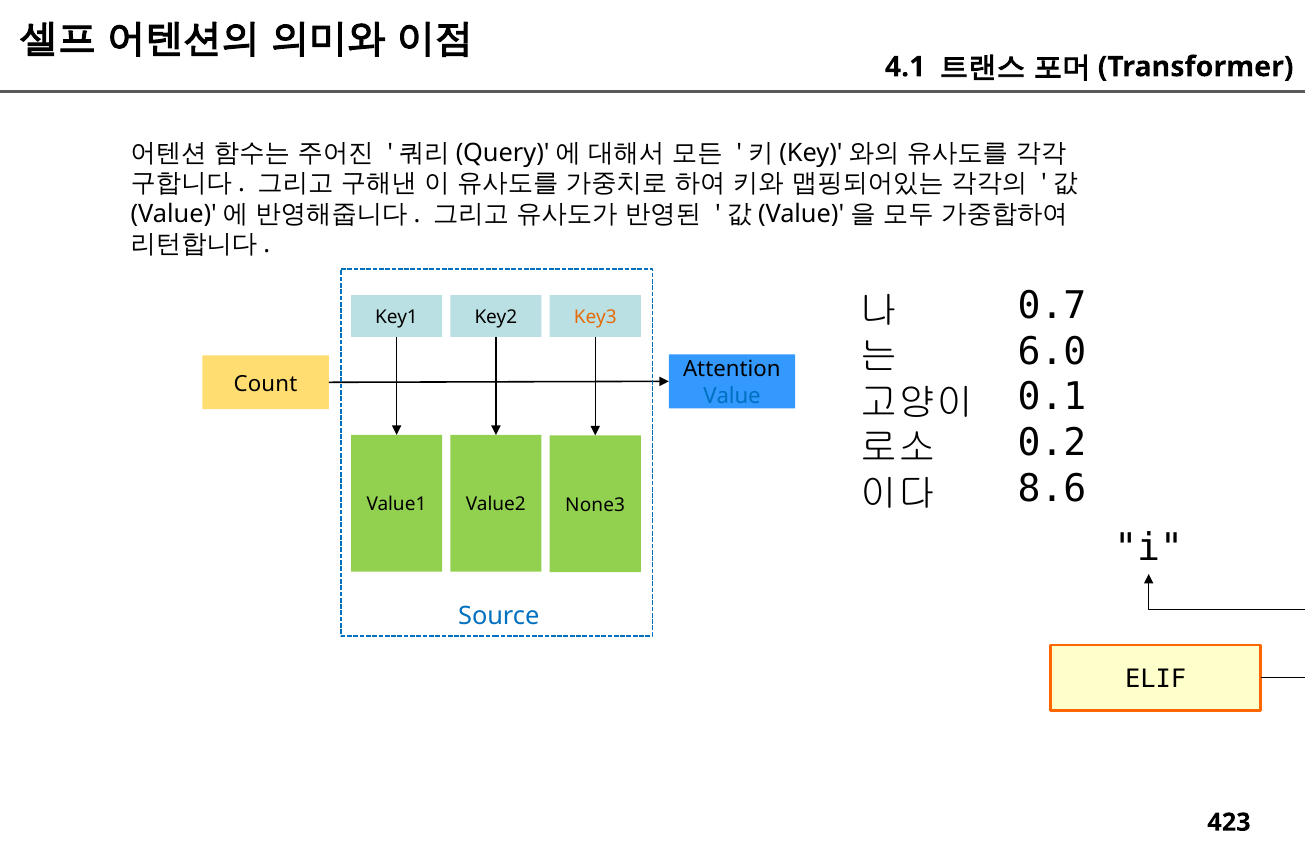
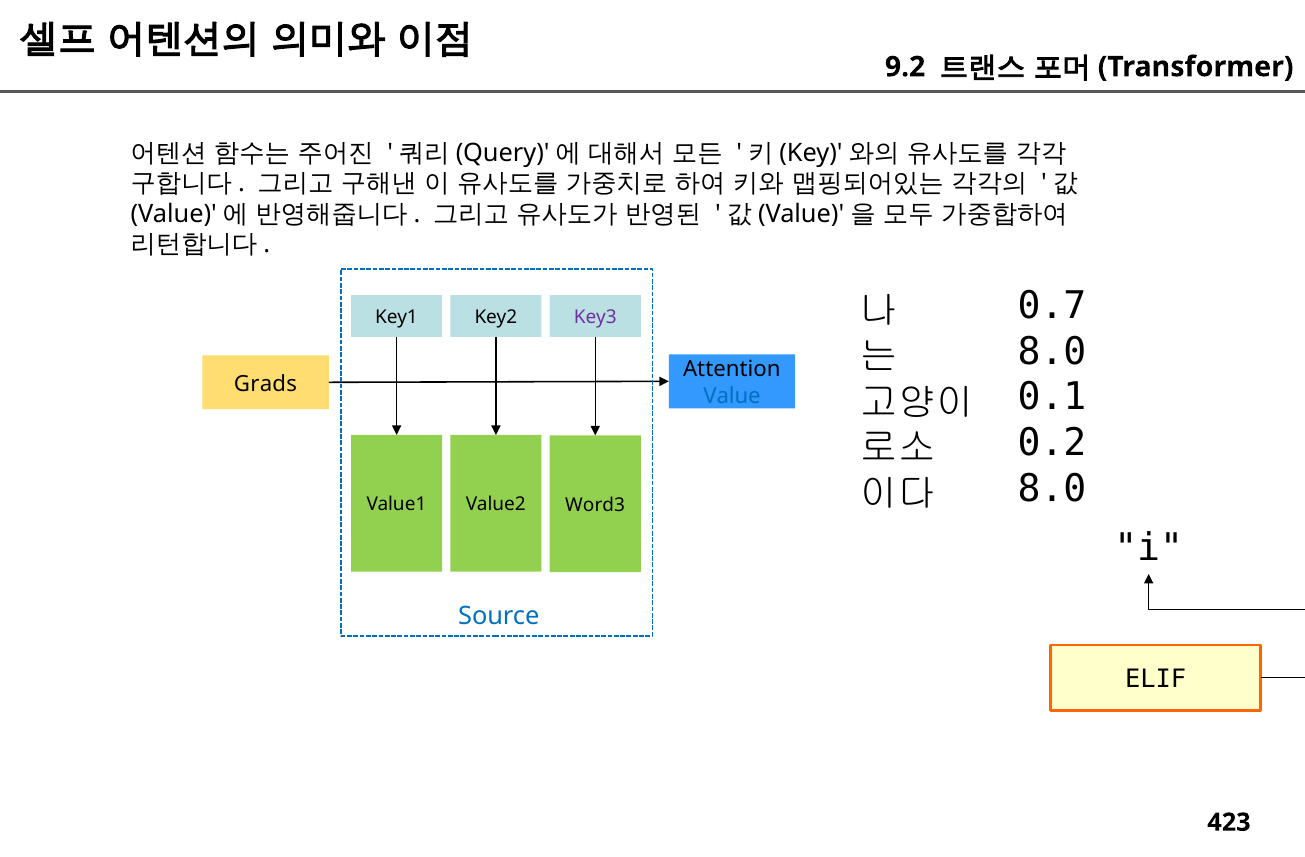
4.1: 4.1 -> 9.2 (905, 67)
Key3 colour: orange -> purple (595, 317)
6.0: 6.0 -> 8.0 (1052, 352)
Count: Count -> Grads (265, 384)
8.6: 8.6 -> 8.0 (1052, 489)
None3: None3 -> Word3 (595, 505)
